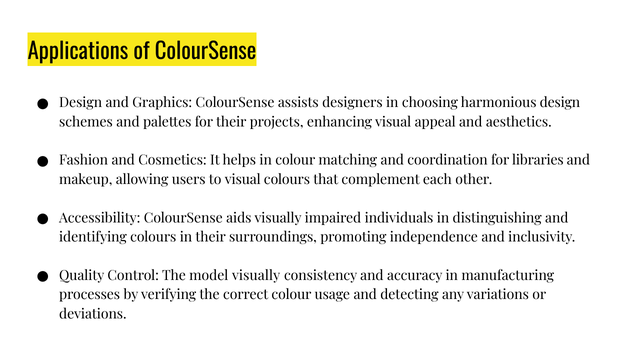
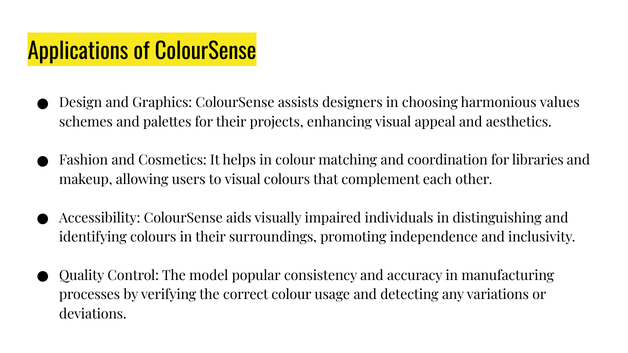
harmonious design: design -> values (560, 103)
model visually: visually -> popular (256, 276)
